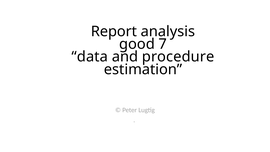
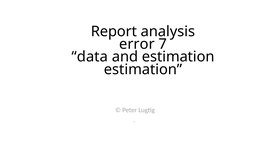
good: good -> error (137, 44)
and procedure: procedure -> estimation (178, 57)
